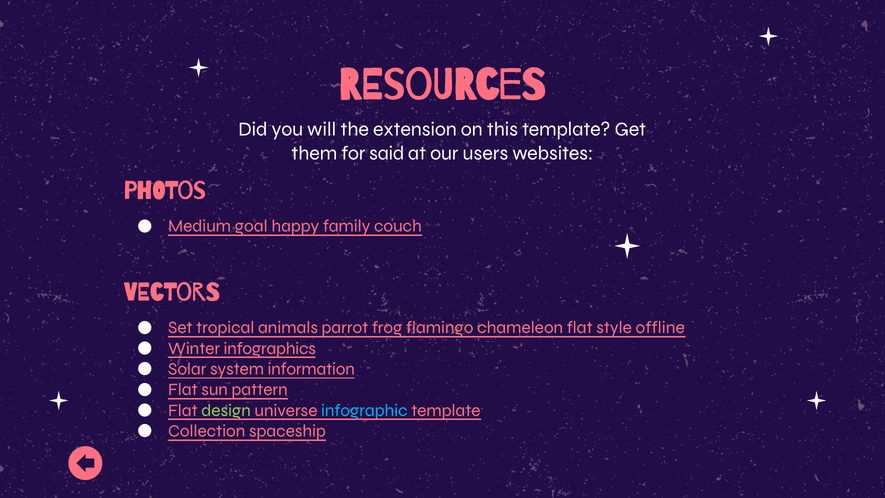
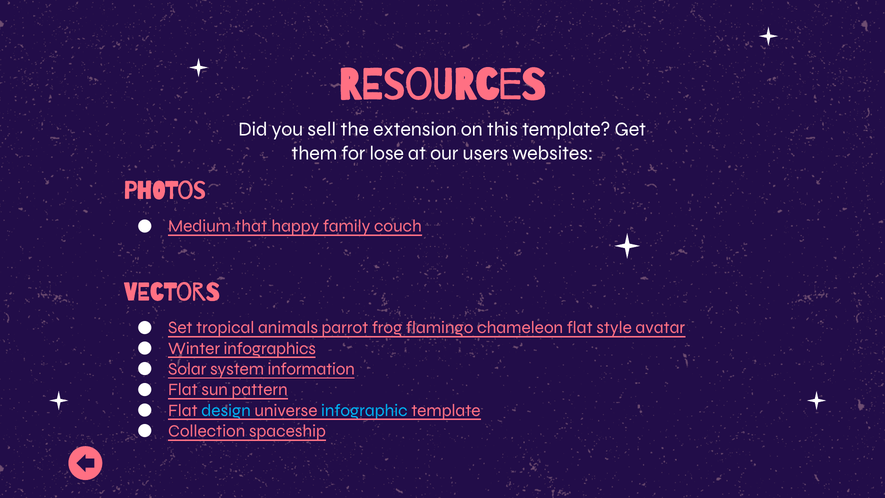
will: will -> sell (322, 129)
said: said -> lose (387, 153)
goal: goal -> that (251, 226)
offline: offline -> avatar (660, 328)
design colour: light green -> light blue (226, 410)
